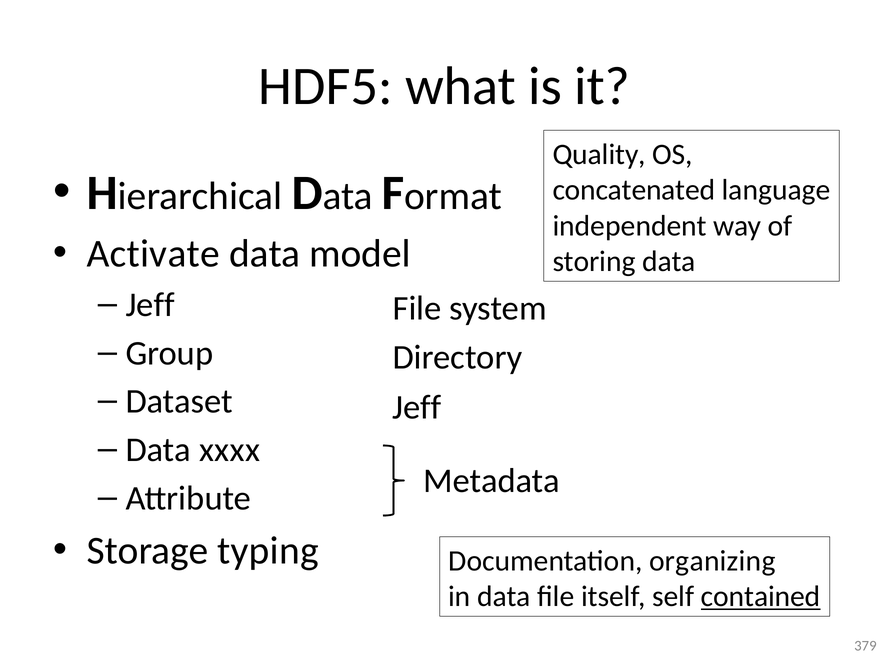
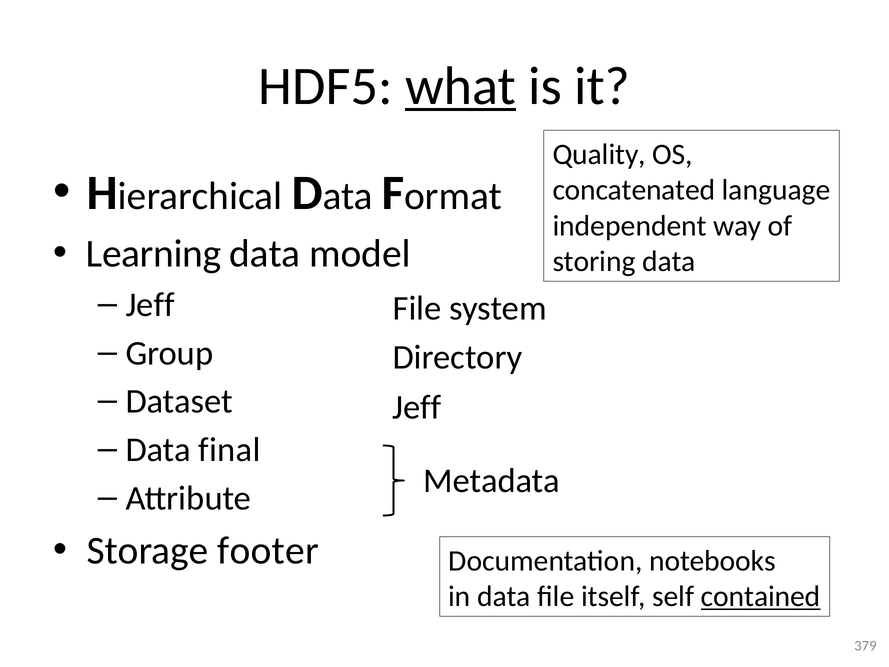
what underline: none -> present (461, 86)
Activate: Activate -> Learning (154, 254)
xxxx: xxxx -> final (230, 450)
typing: typing -> footer (268, 551)
organizing: organizing -> notebooks (712, 561)
